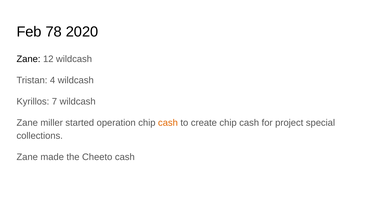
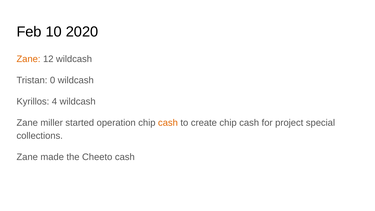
78: 78 -> 10 (54, 32)
Zane colour: black -> orange (28, 59)
4: 4 -> 0 (53, 80)
7: 7 -> 4 (54, 101)
